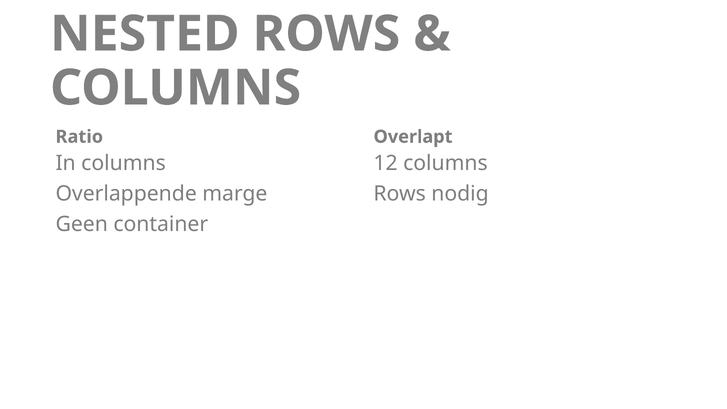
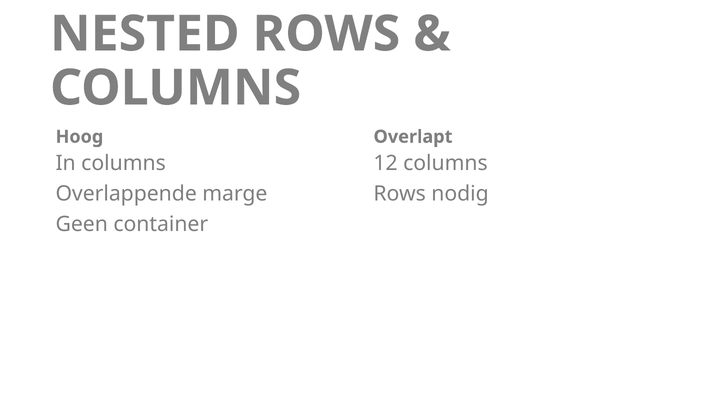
Ratio: Ratio -> Hoog (79, 137)
